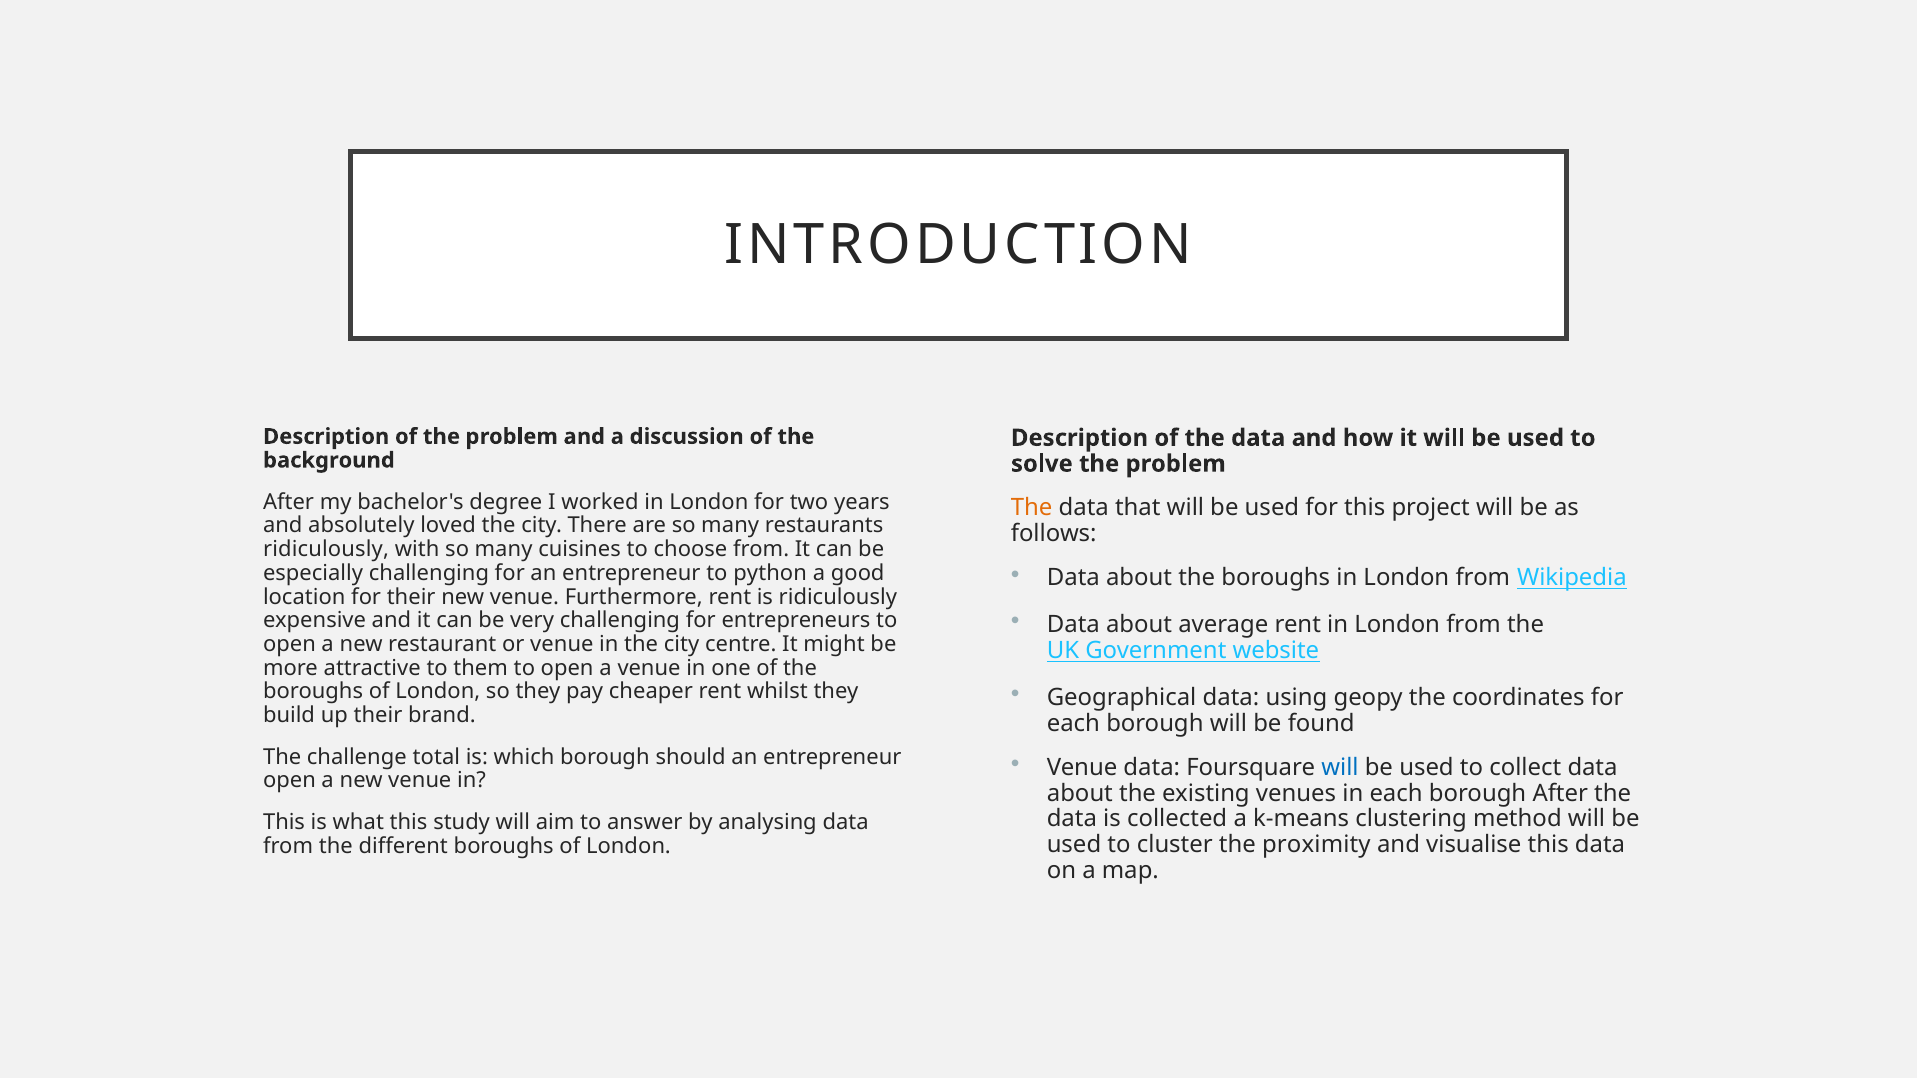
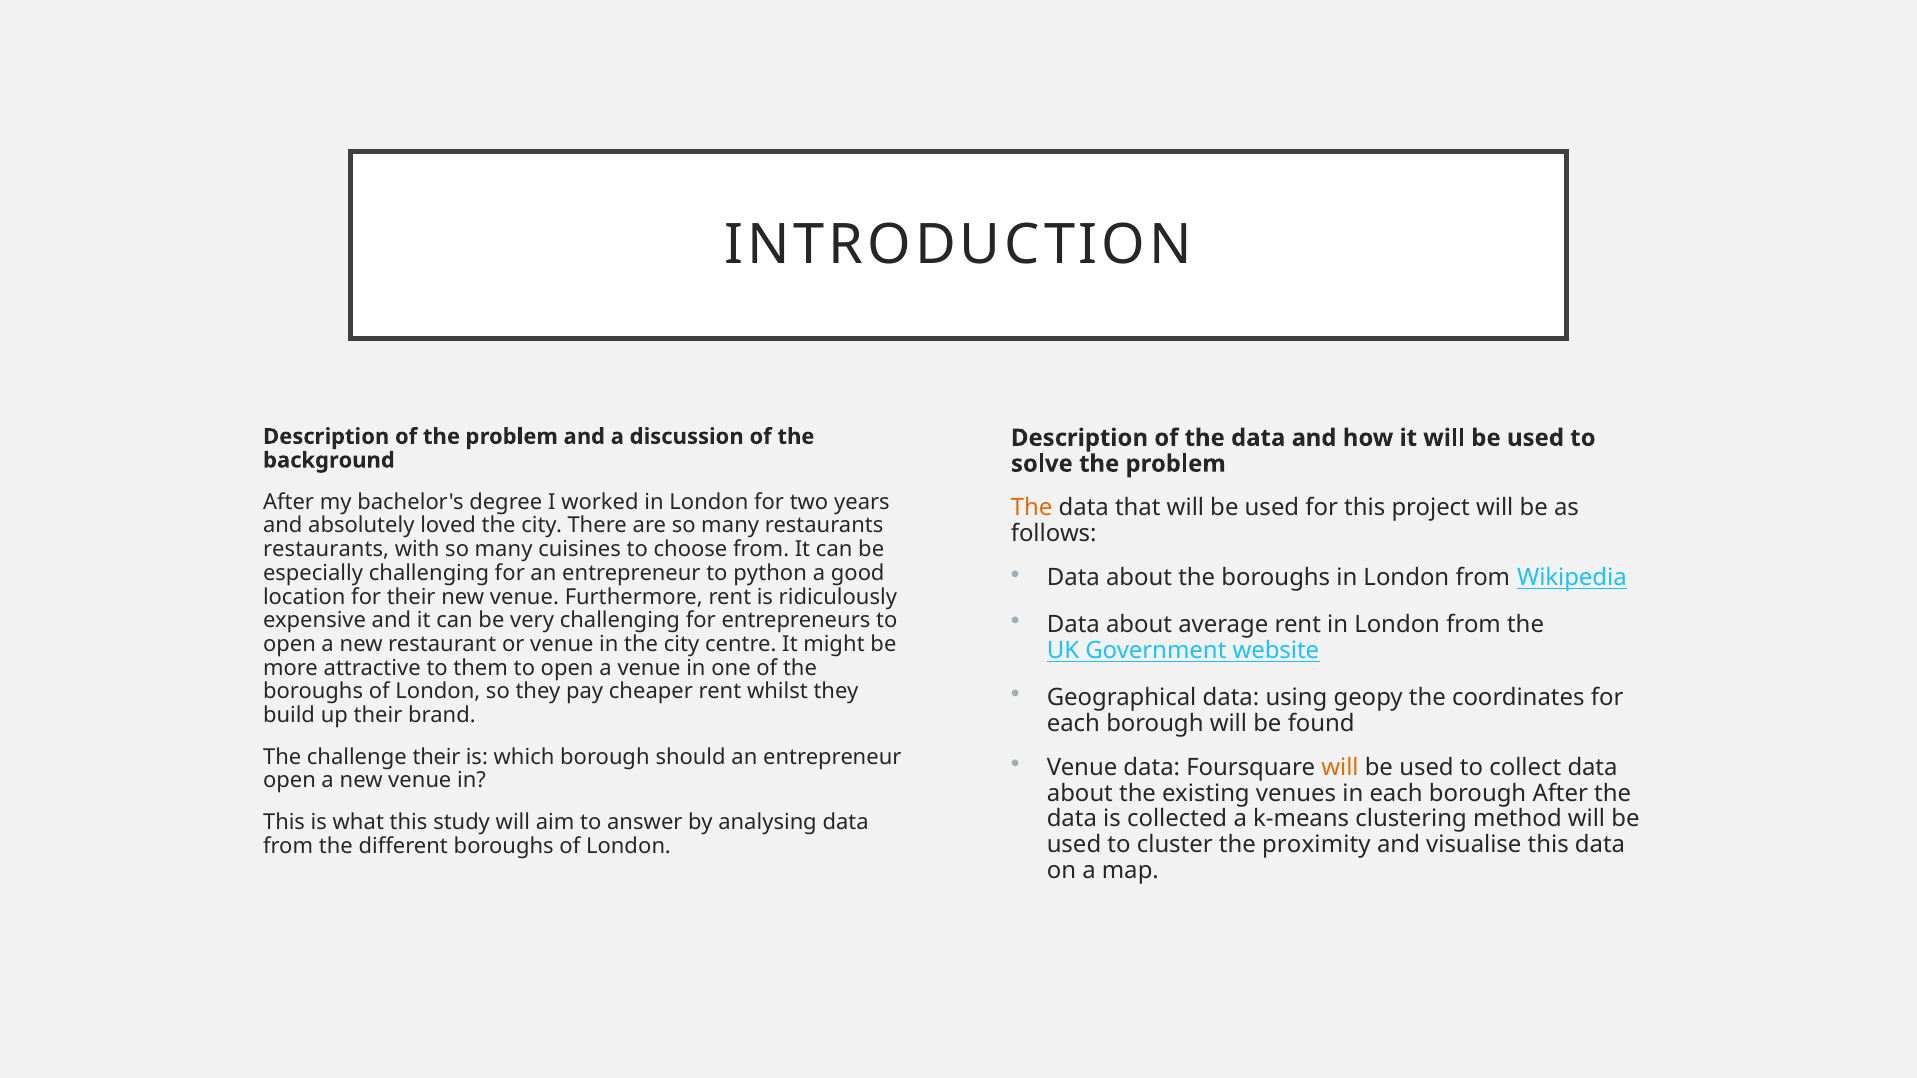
ridiculously: ridiculously -> restaurants (326, 550)
challenge total: total -> their (437, 757)
will colour: blue -> orange (1340, 767)
